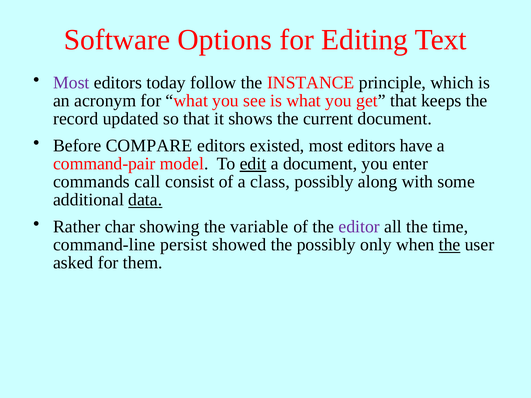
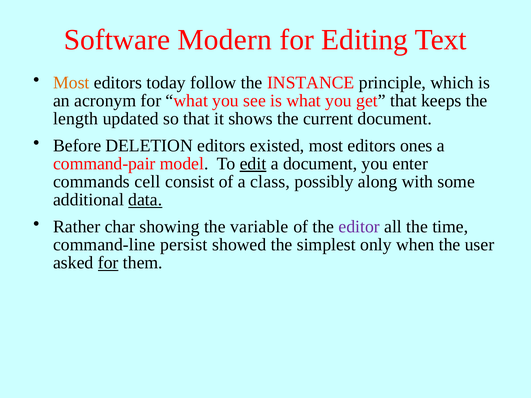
Options: Options -> Modern (225, 40)
Most colour: purple -> orange (71, 83)
record: record -> length (76, 119)
COMPARE: COMPARE -> DELETION (149, 146)
have: have -> ones (416, 146)
call: call -> cell (147, 182)
the possibly: possibly -> simplest (326, 245)
the underline: present -> none (450, 245)
for underline: none -> present (108, 263)
